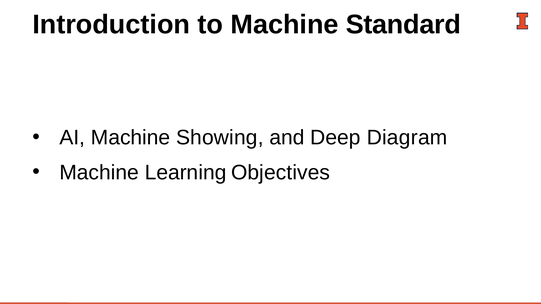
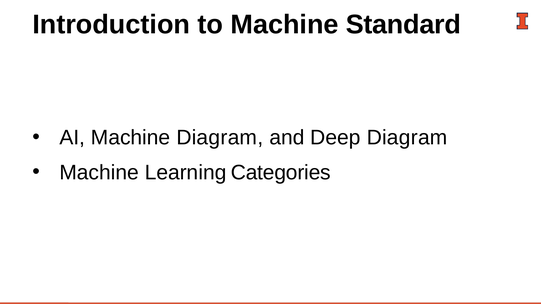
Machine Showing: Showing -> Diagram (220, 138)
Objectives: Objectives -> Categories (281, 173)
